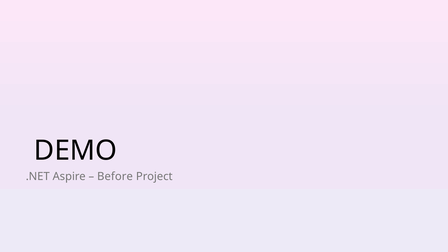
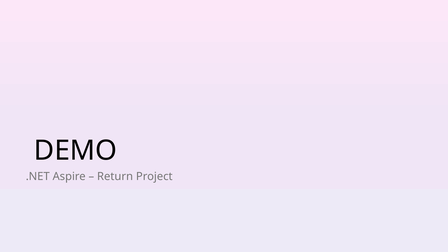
Before: Before -> Return (115, 176)
